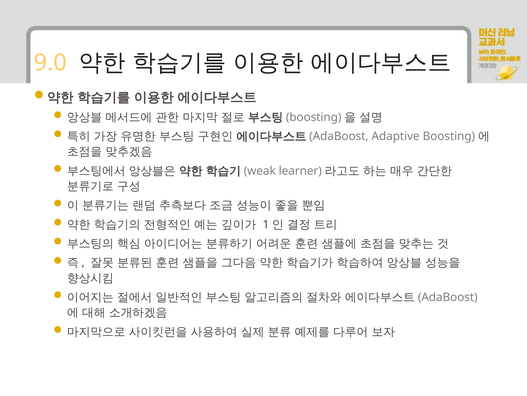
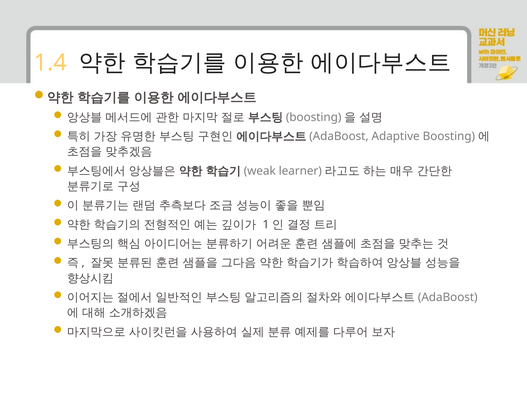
9.0: 9.0 -> 1.4 (50, 63)
